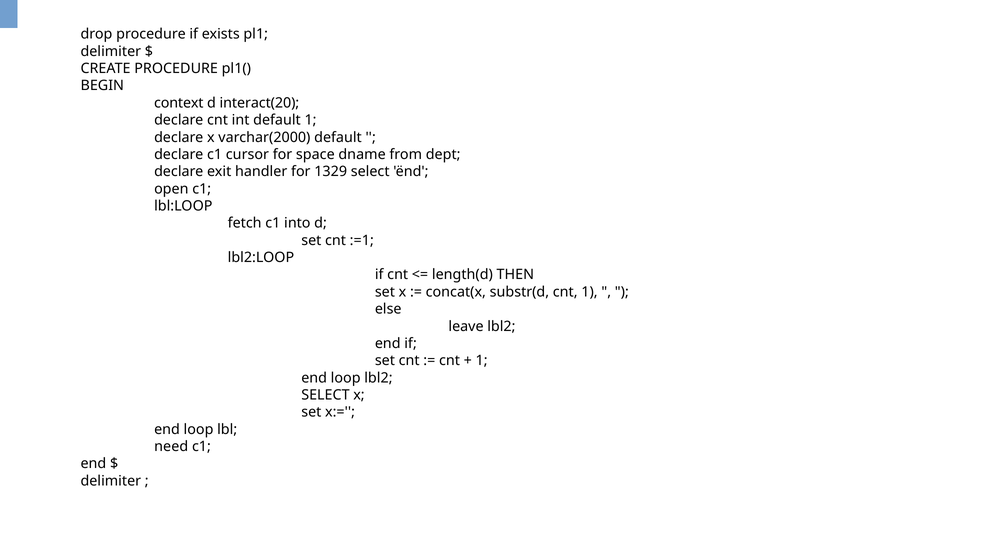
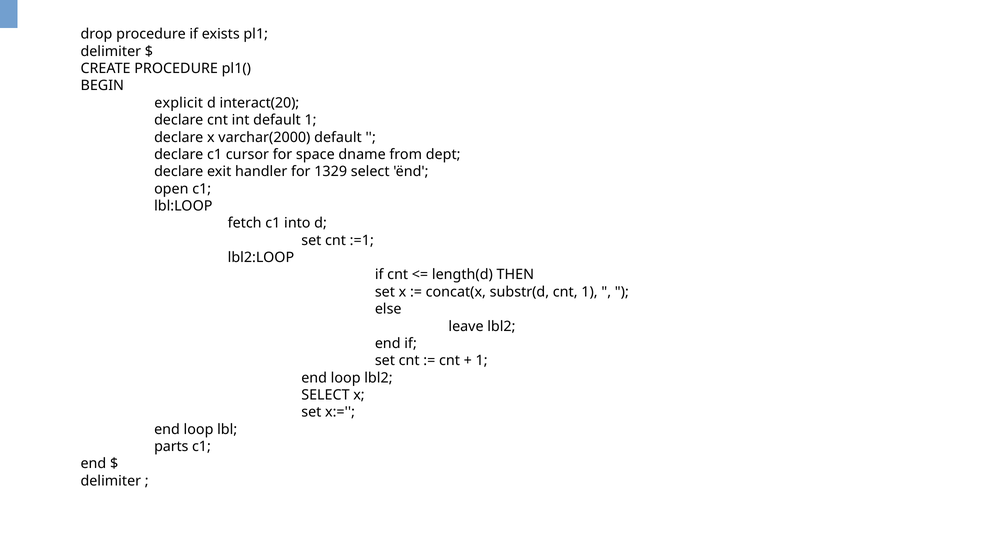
context: context -> explicit (179, 103)
need: need -> parts (171, 446)
